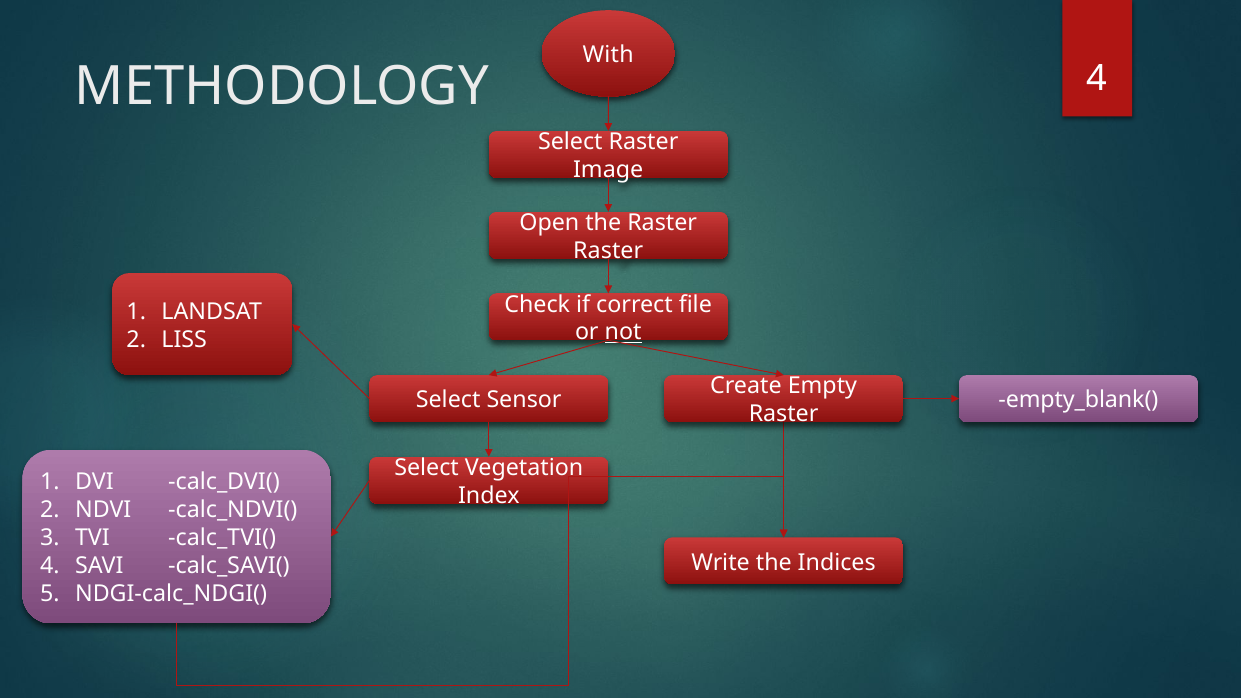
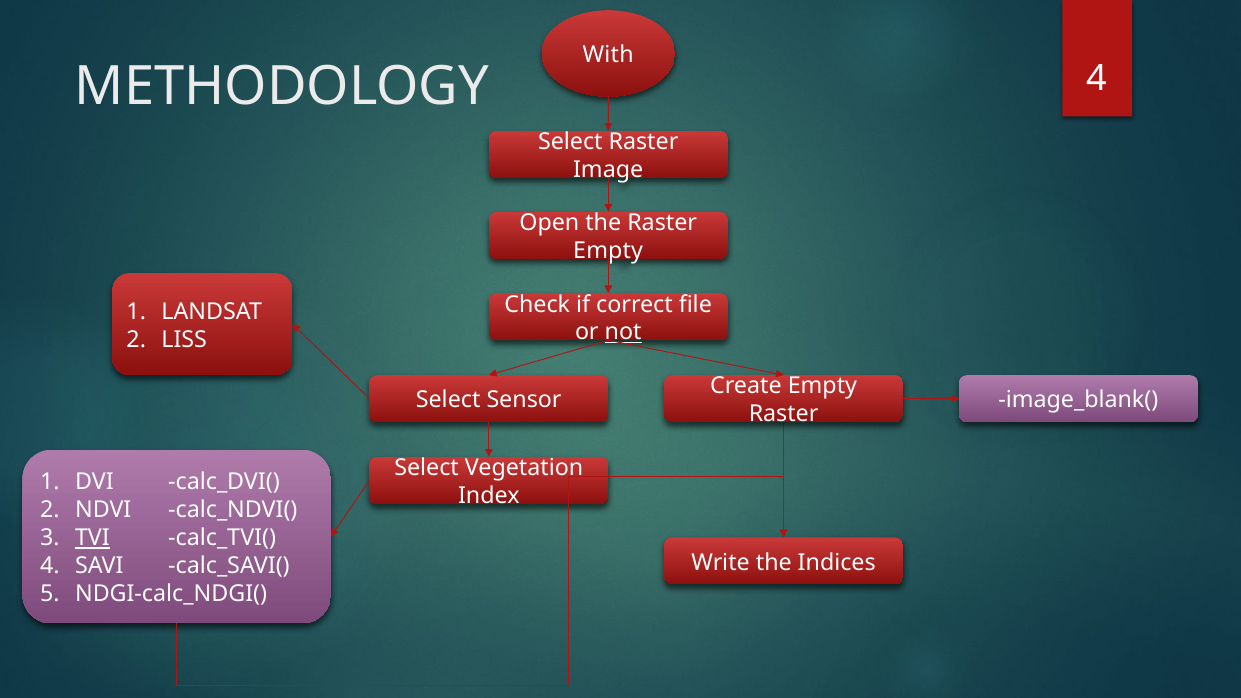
Raster: Raster -> Empty (608, 251)
empty_blank(: empty_blank( -> image_blank( (1078, 400)
TVI underline: none -> present (92, 538)
